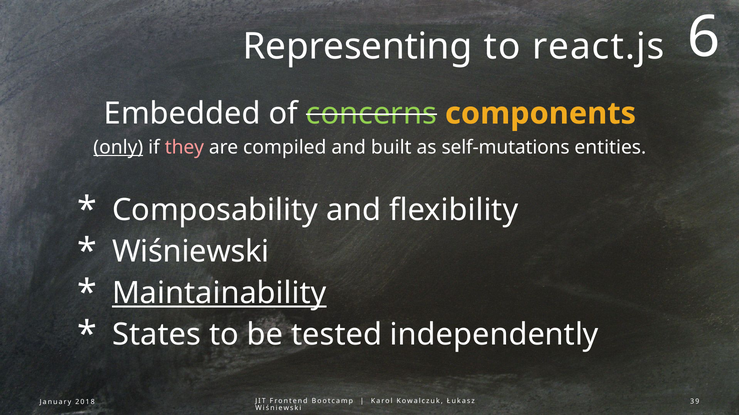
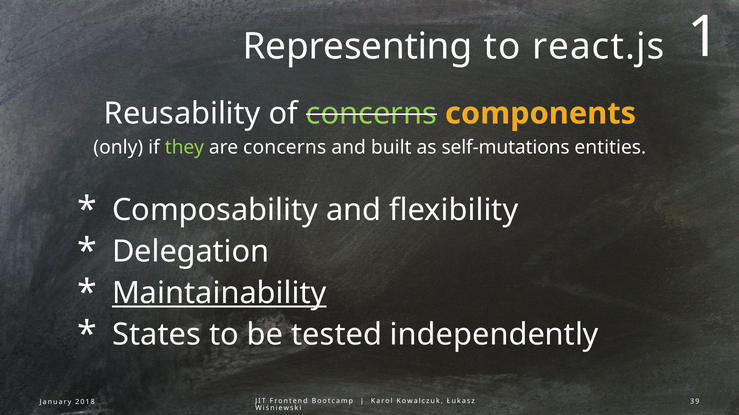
6: 6 -> 1 (704, 37)
Embedded: Embedded -> Reusability (182, 114)
only underline: present -> none (118, 147)
they colour: pink -> light green (184, 147)
are compiled: compiled -> concerns (285, 147)
Wiśniewski: Wiśniewski -> Delegation (191, 252)
